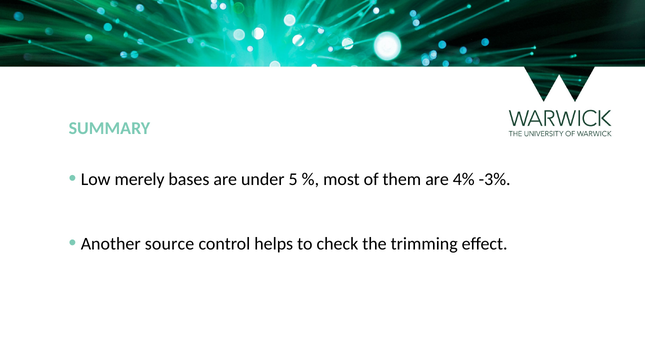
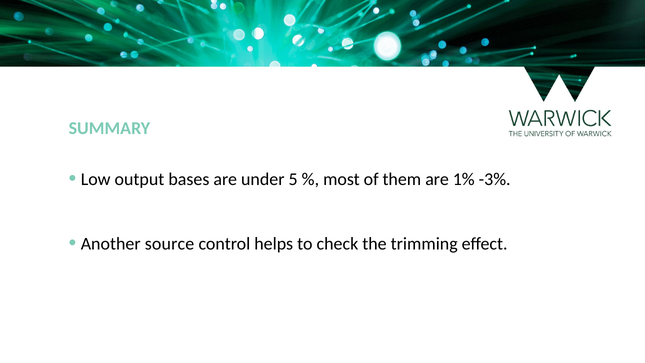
merely: merely -> output (139, 179)
4%: 4% -> 1% (464, 179)
